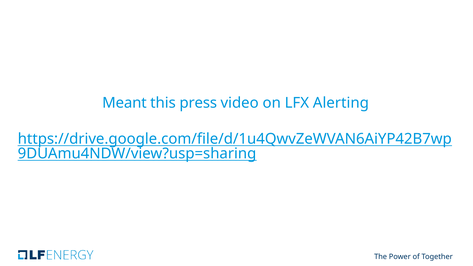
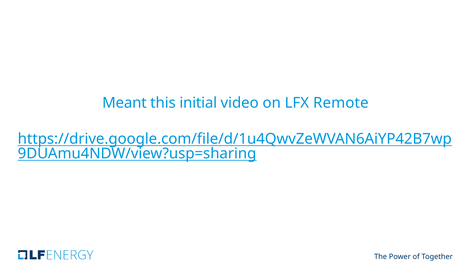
press: press -> initial (198, 103)
Alerting: Alerting -> Remote (341, 103)
